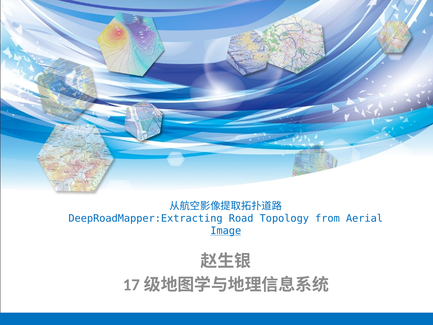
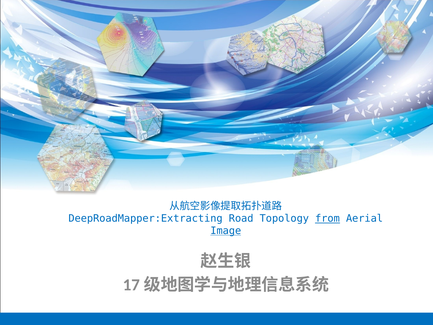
from underline: none -> present (327, 218)
